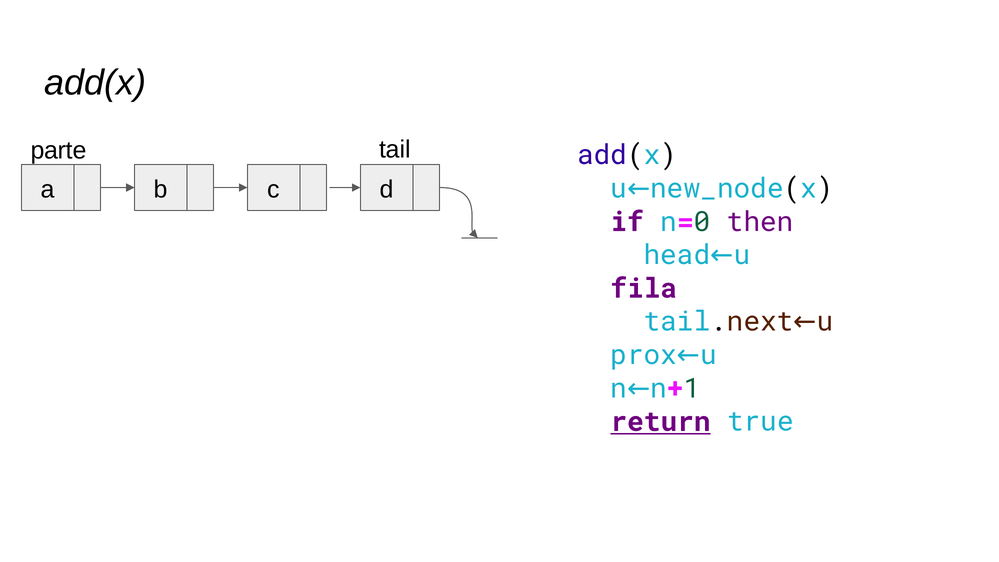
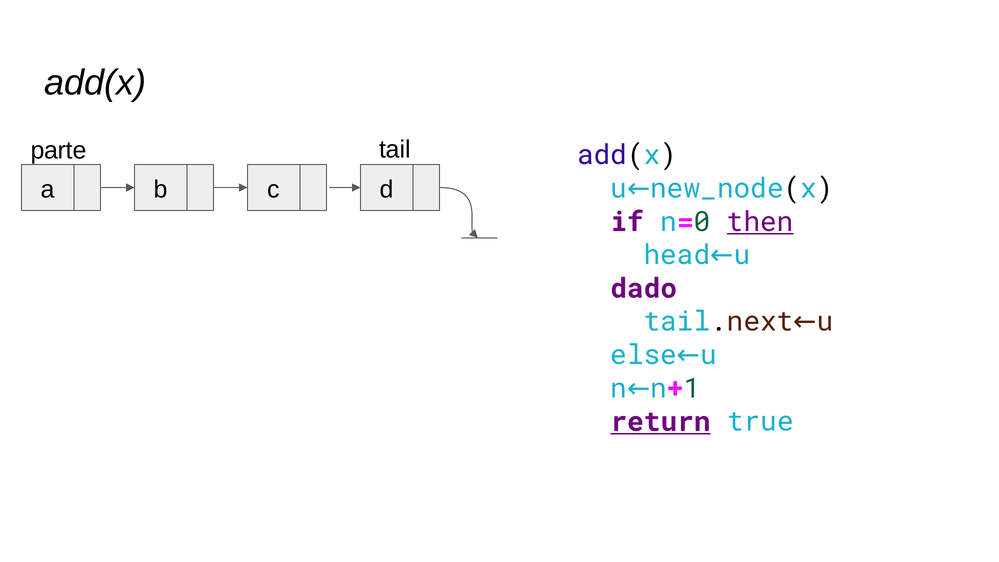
then underline: none -> present (760, 222)
fila: fila -> dado (644, 288)
prox: prox -> else (644, 355)
